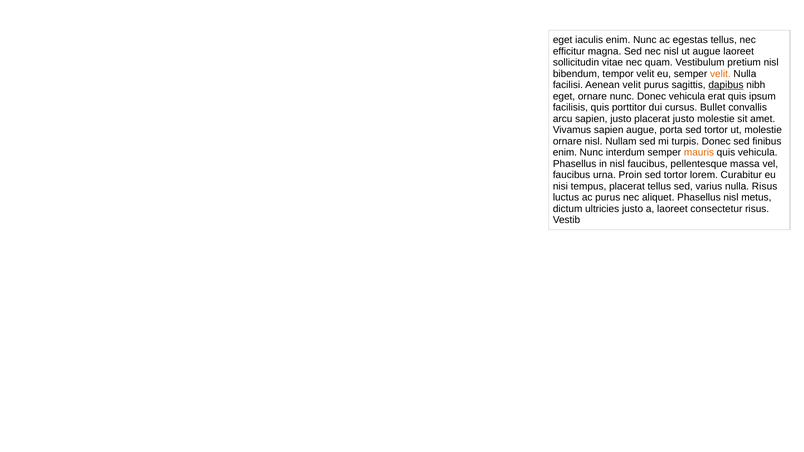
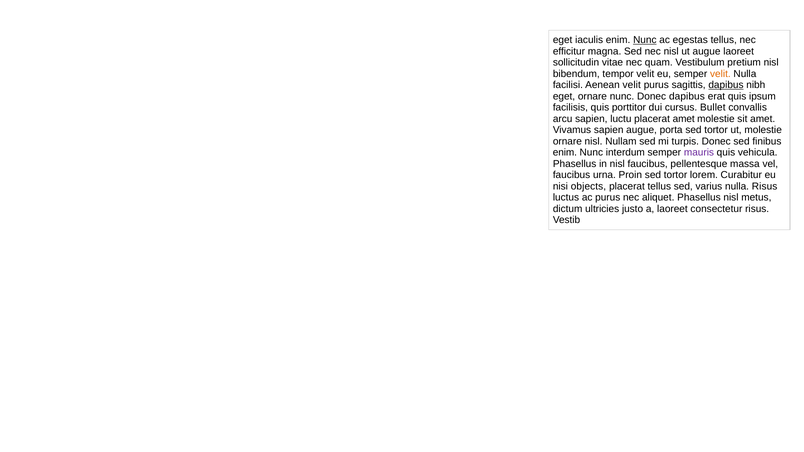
Nunc underline: none -> present (645, 40)
Donec vehicula: vehicula -> dapibus (687, 96)
sapien justo: justo -> luctu (621, 119)
placerat justo: justo -> amet (684, 119)
mauris colour: orange -> purple (699, 153)
tempus: tempus -> objects (588, 186)
